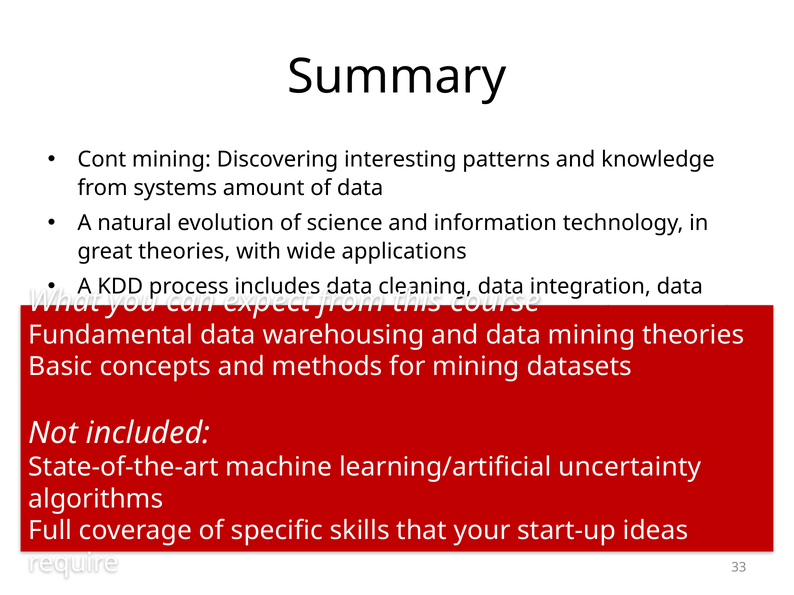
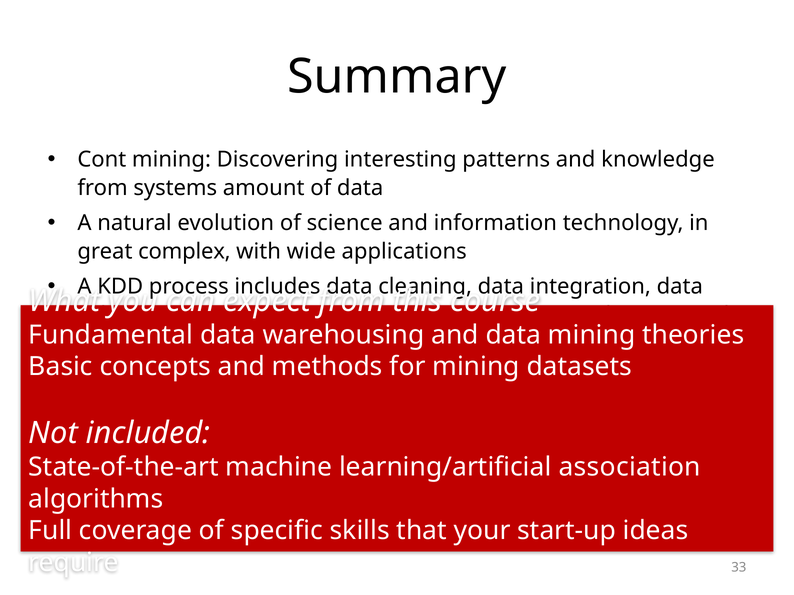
great theories: theories -> complex (184, 252)
uncertainty: uncertainty -> association (630, 468)
